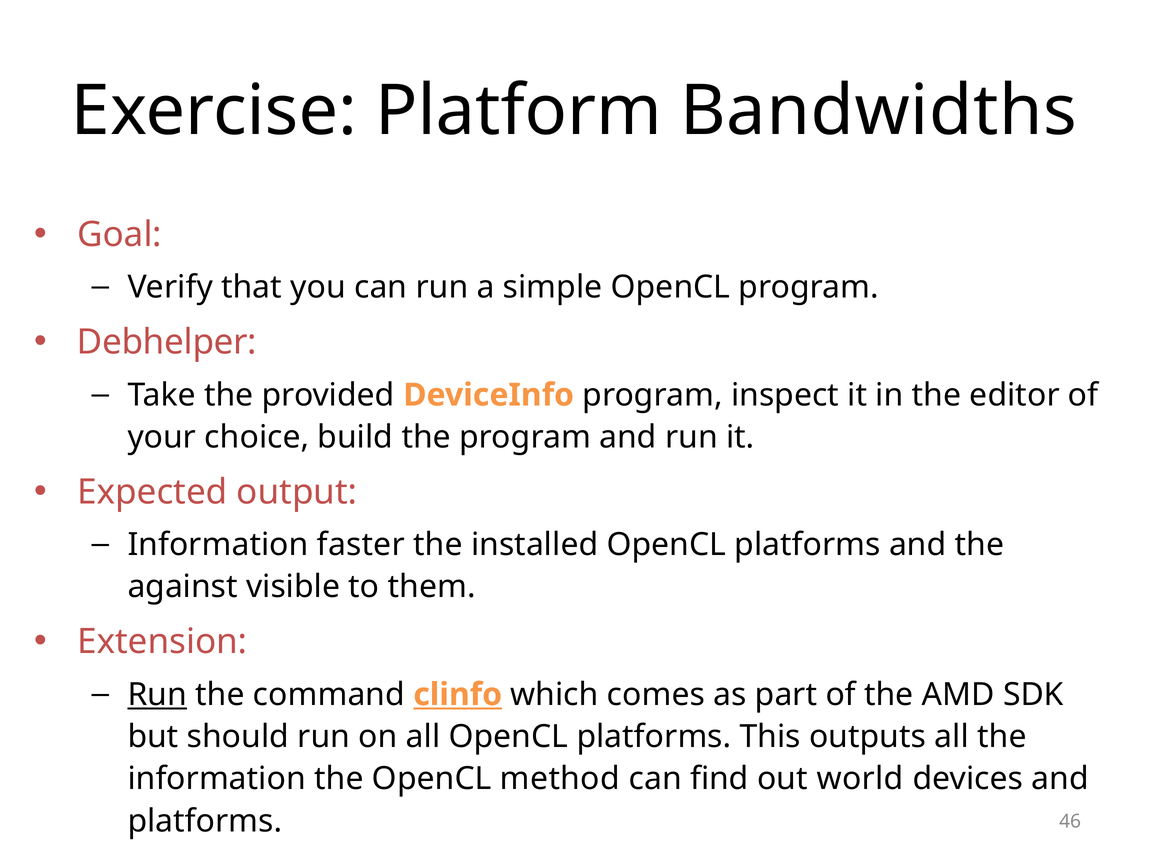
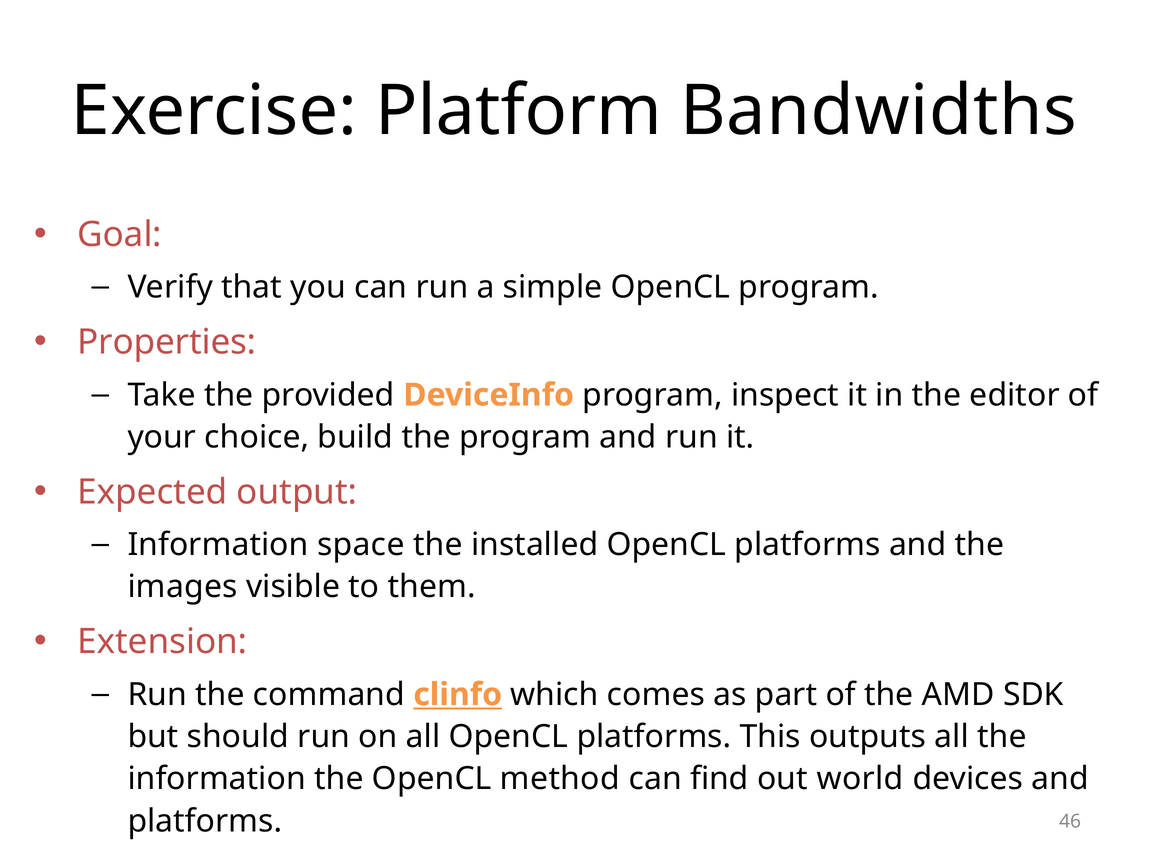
Debhelper: Debhelper -> Properties (167, 342)
faster: faster -> space (361, 545)
against: against -> images (183, 587)
Run underline: present -> none (157, 695)
